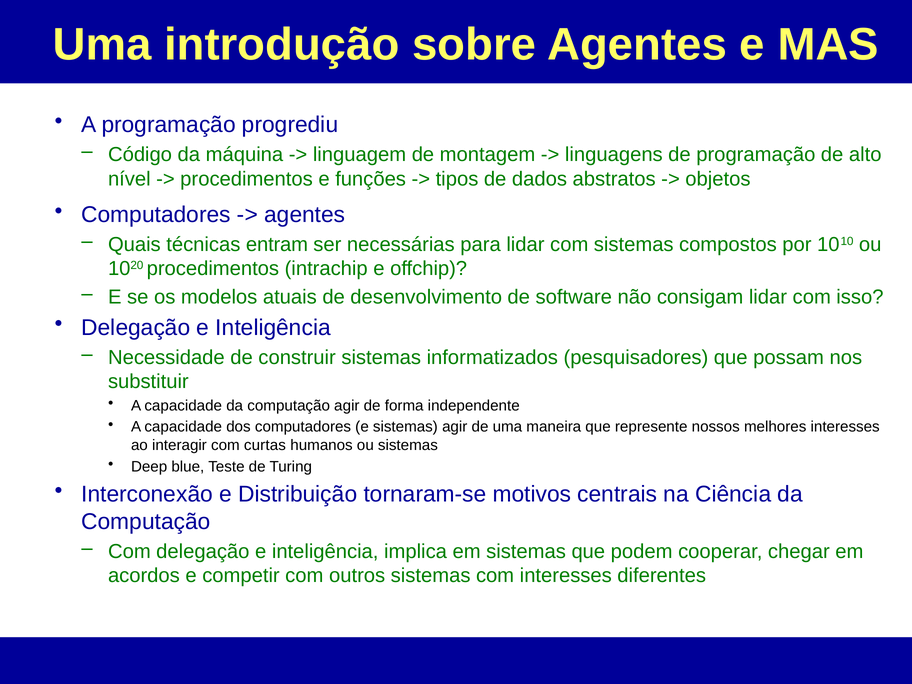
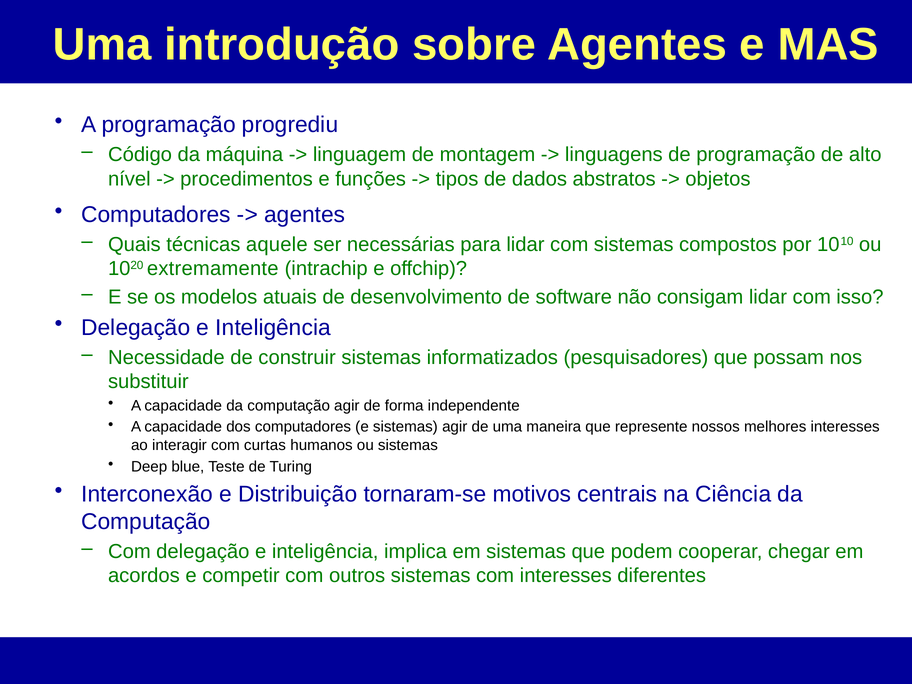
entram: entram -> aquele (277, 244)
1020 procedimentos: procedimentos -> extremamente (213, 269)
